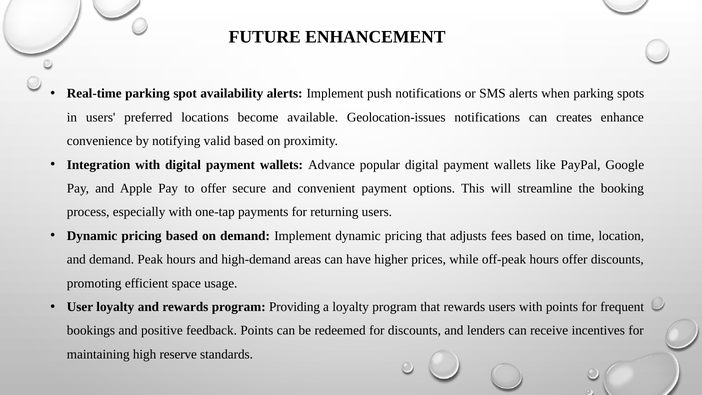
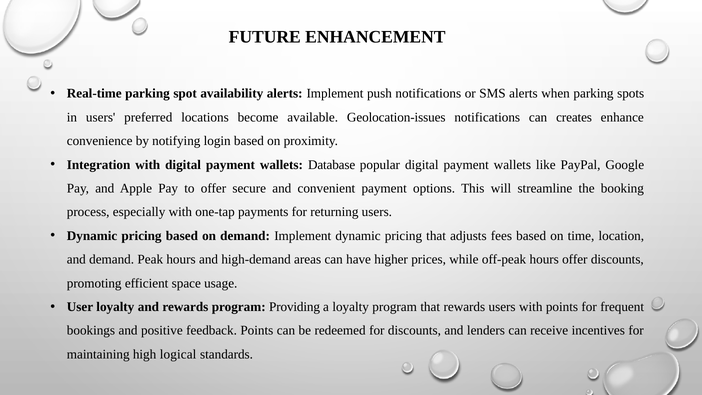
valid: valid -> login (217, 141)
Advance: Advance -> Database (332, 165)
reserve: reserve -> logical (178, 354)
